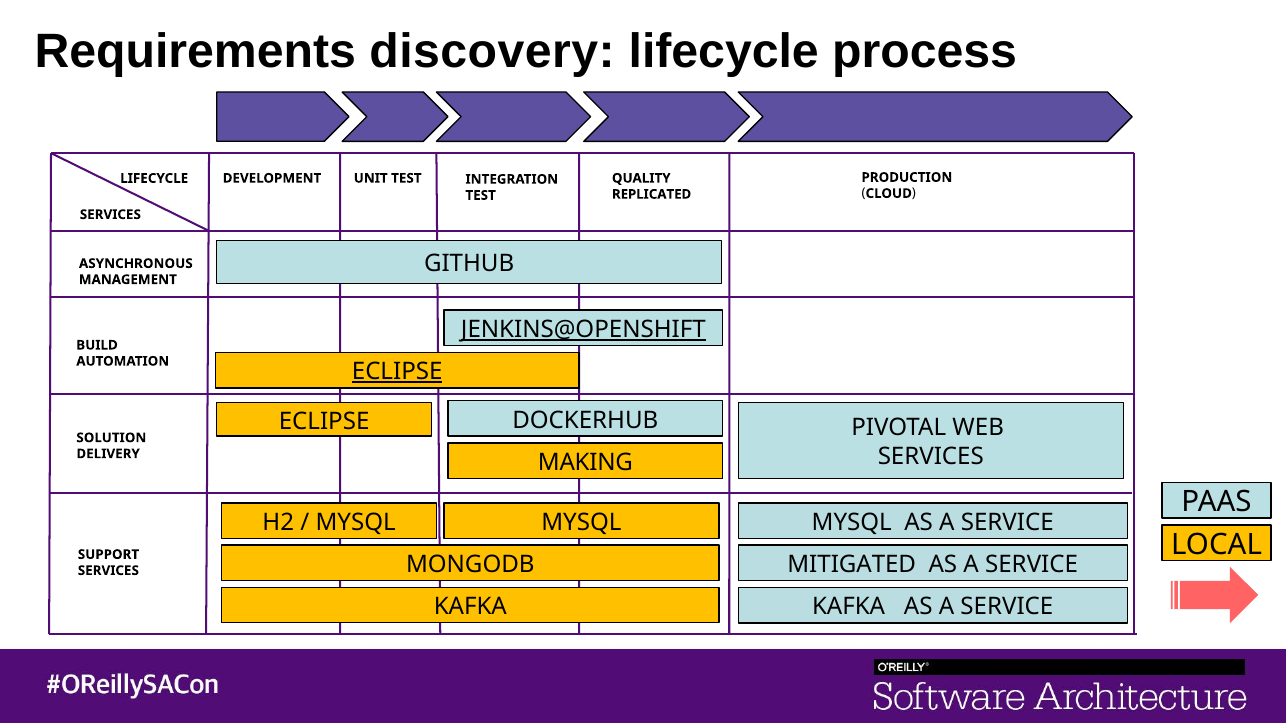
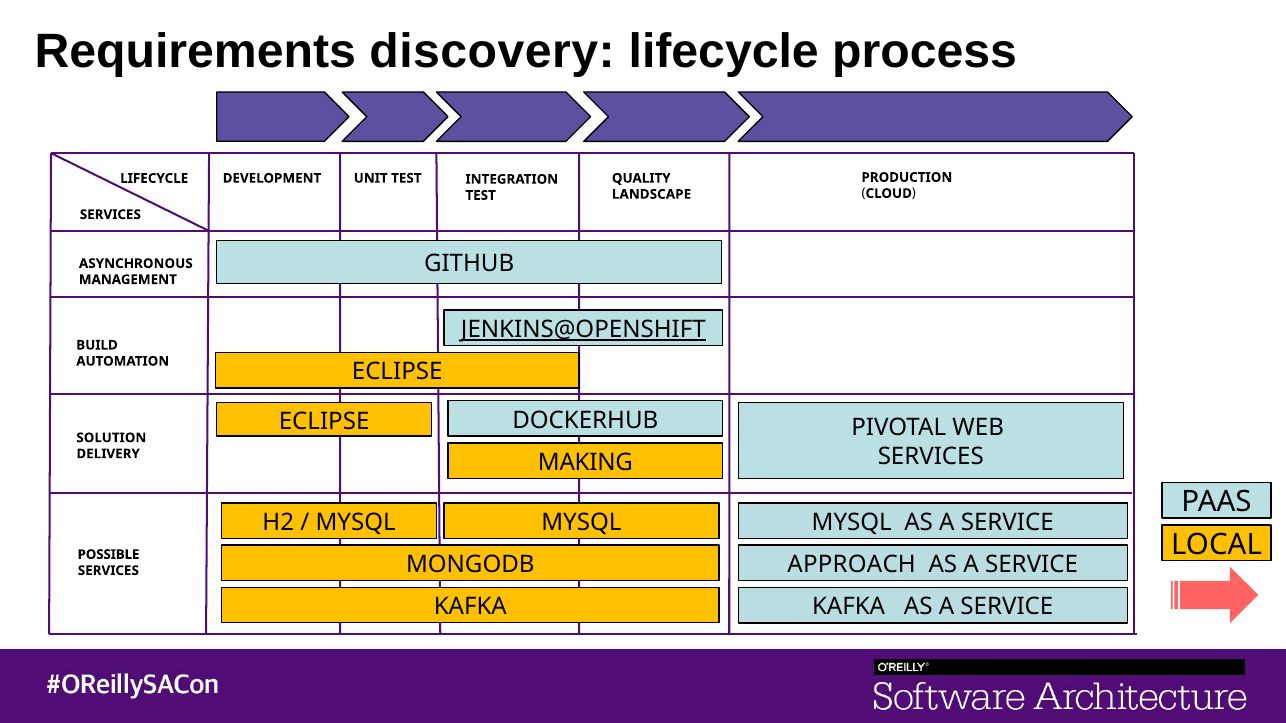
REPLICATED: REPLICATED -> LANDSCAPE (652, 194)
ECLIPSE underline: present -> none (397, 372)
SUPPORT: SUPPORT -> POSSIBLE (109, 555)
MITIGATED: MITIGATED -> APPROACH (852, 565)
